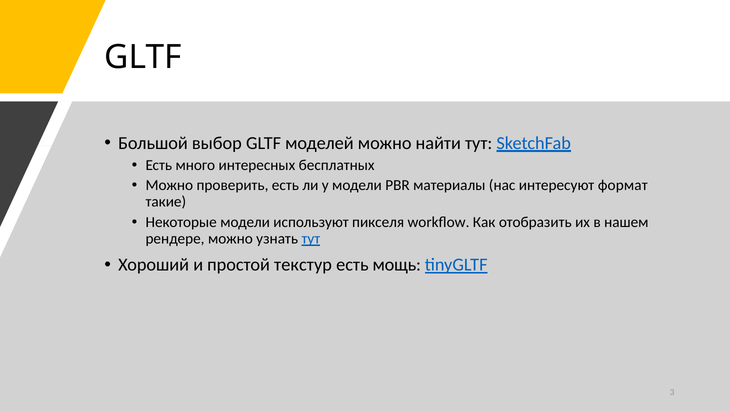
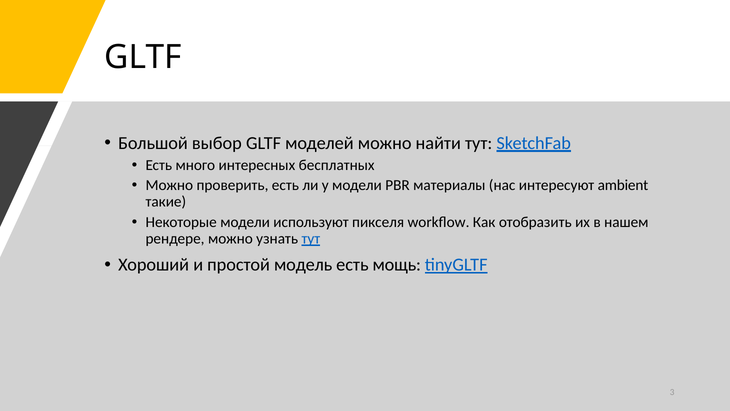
формат: формат -> ambient (623, 185)
текстур: текстур -> модель (303, 265)
